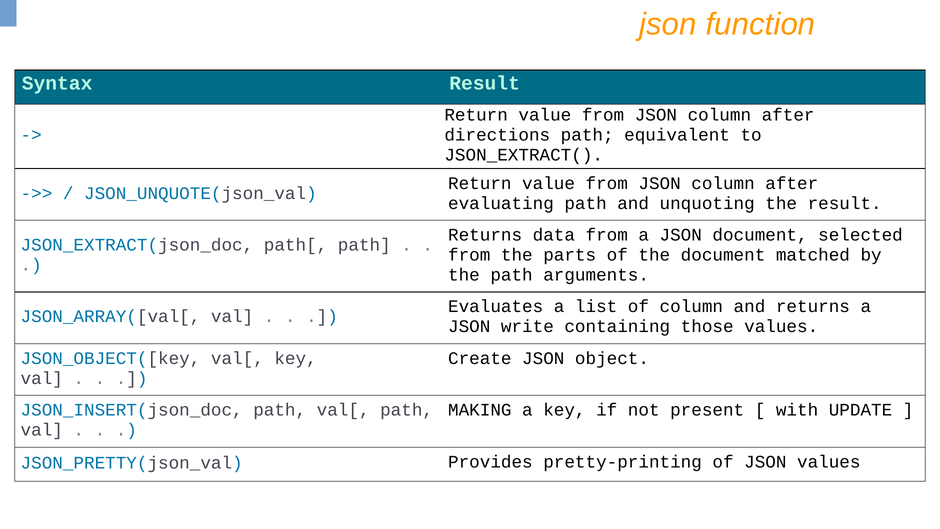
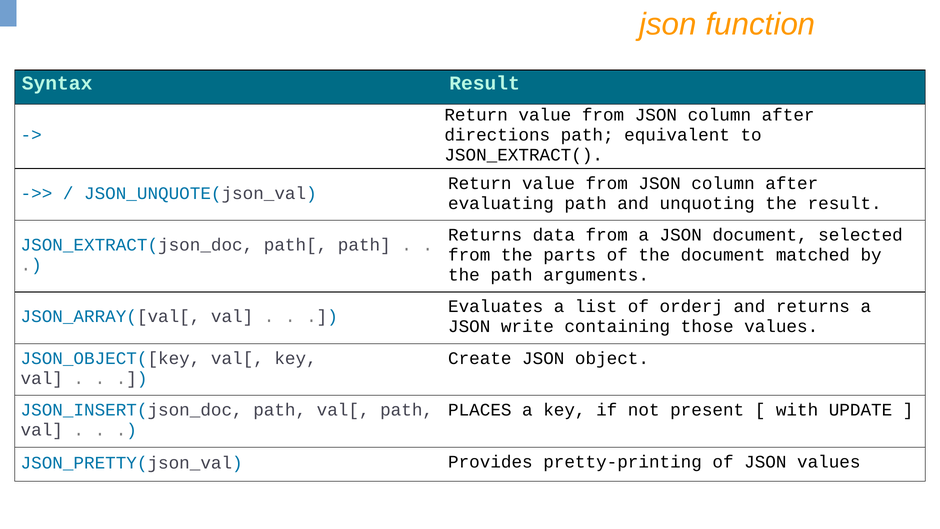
of column: column -> orderj (691, 307)
MAKING: MAKING -> PLACES (480, 410)
